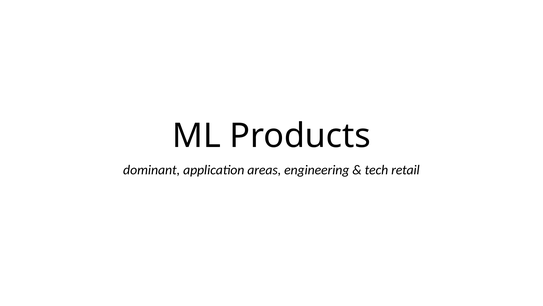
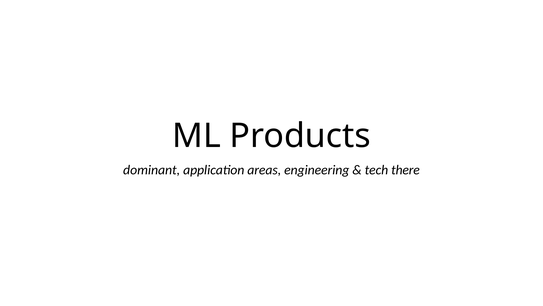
retail: retail -> there (405, 170)
